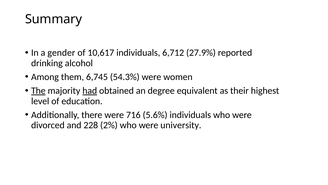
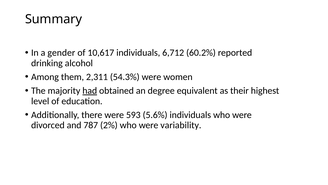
27.9%: 27.9% -> 60.2% (201, 53)
6,745: 6,745 -> 2,311 (97, 77)
The underline: present -> none (38, 91)
716: 716 -> 593 (133, 115)
228: 228 -> 787 (91, 125)
university: university -> variability (181, 125)
